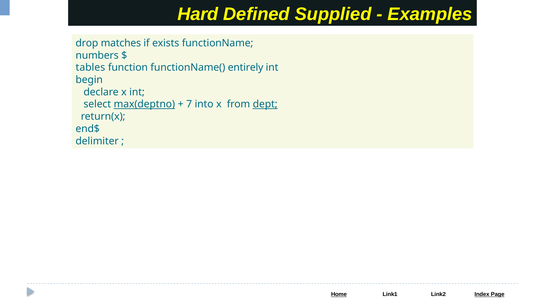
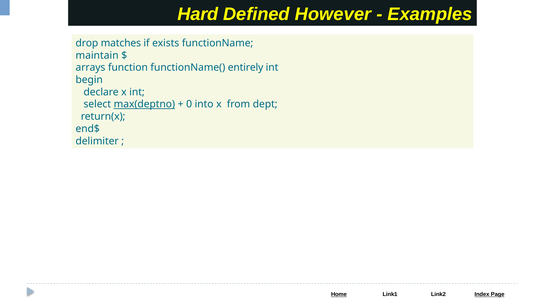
Supplied: Supplied -> However (333, 14)
numbers: numbers -> maintain (97, 55)
tables: tables -> arrays (90, 68)
7: 7 -> 0 (189, 104)
dept underline: present -> none (265, 104)
